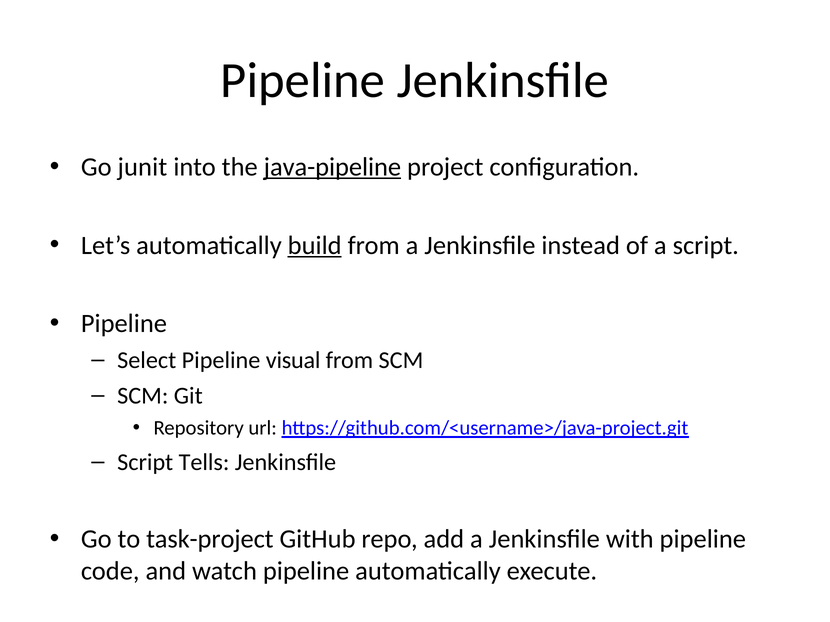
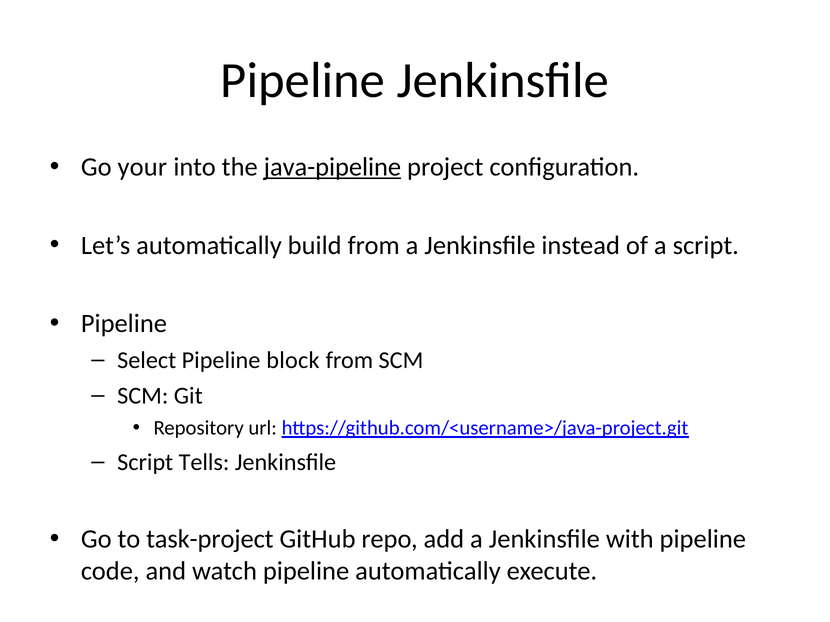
junit: junit -> your (142, 167)
build underline: present -> none (315, 246)
visual: visual -> block (293, 361)
